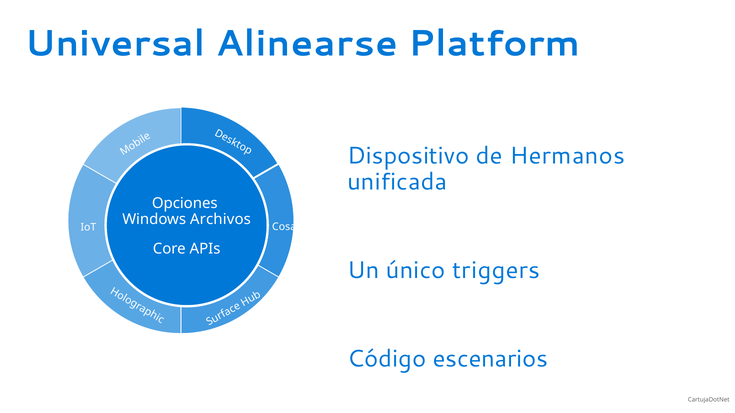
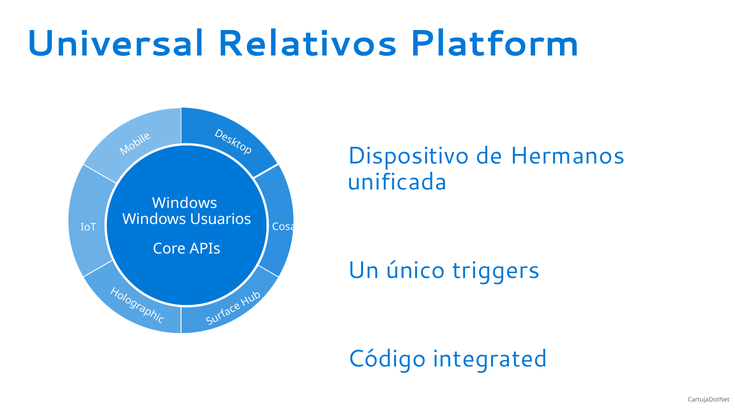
Alinearse: Alinearse -> Relativos (307, 44)
Opciones: Opciones -> Windows (185, 203)
Archivos: Archivos -> Usuarios (221, 220)
escenarios: escenarios -> integrated (490, 359)
